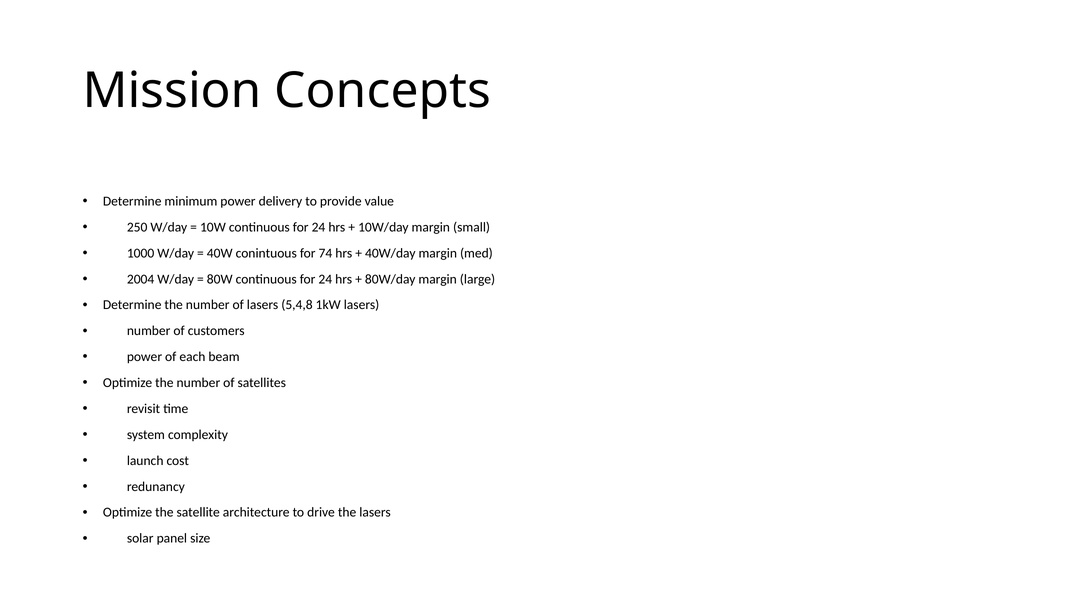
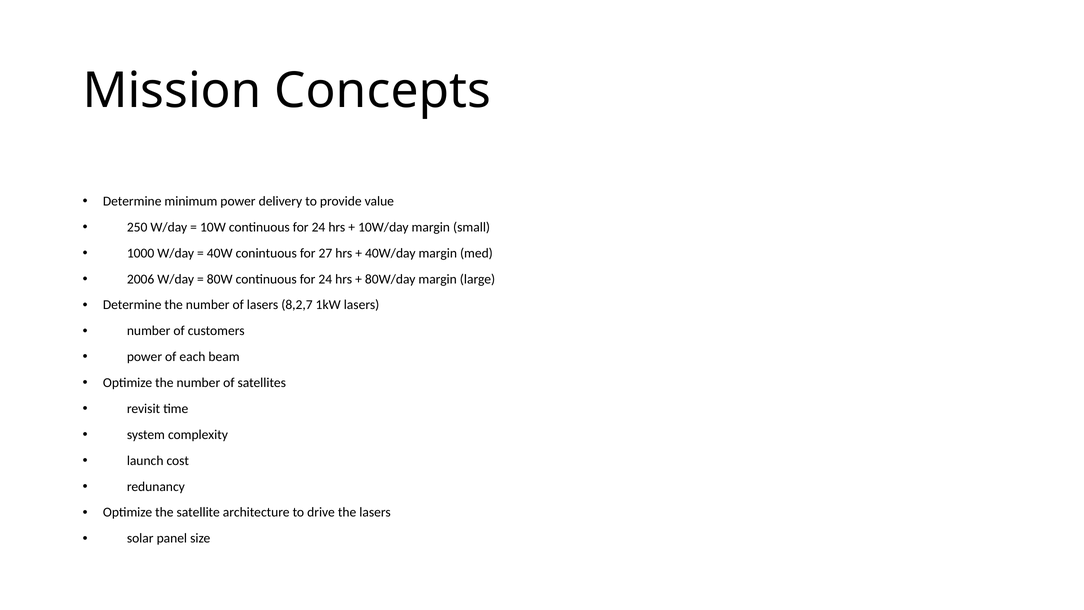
74: 74 -> 27 (325, 253)
2004: 2004 -> 2006 (141, 279)
5,4,8: 5,4,8 -> 8,2,7 (297, 305)
